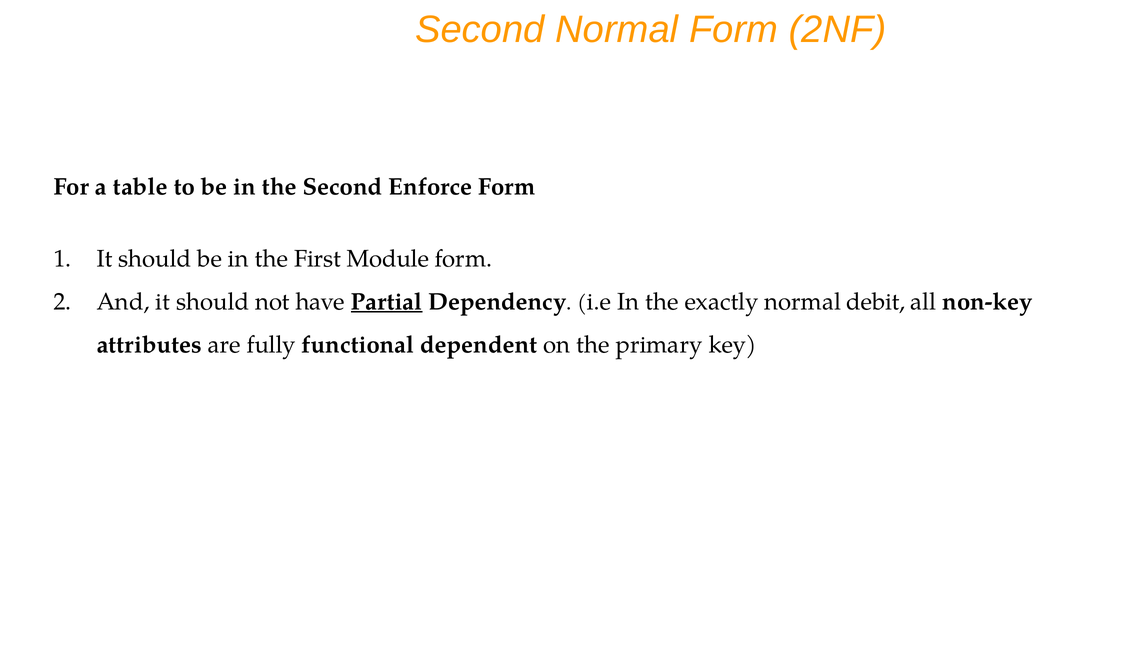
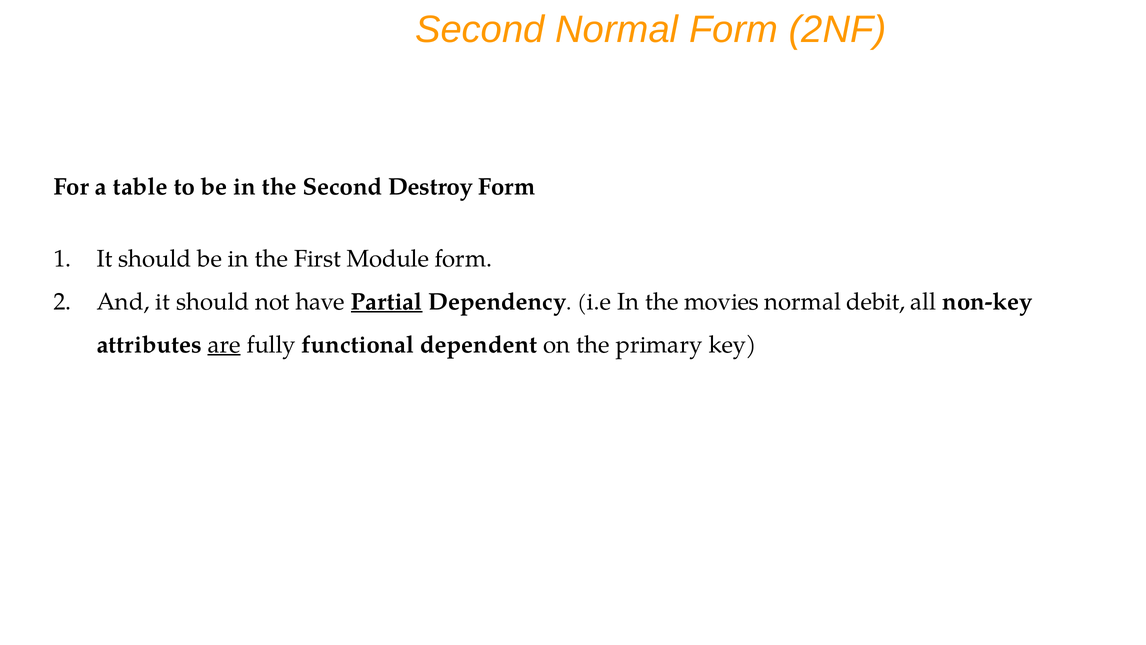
Enforce: Enforce -> Destroy (430, 187)
exactly: exactly -> movies (722, 301)
are underline: none -> present (224, 344)
